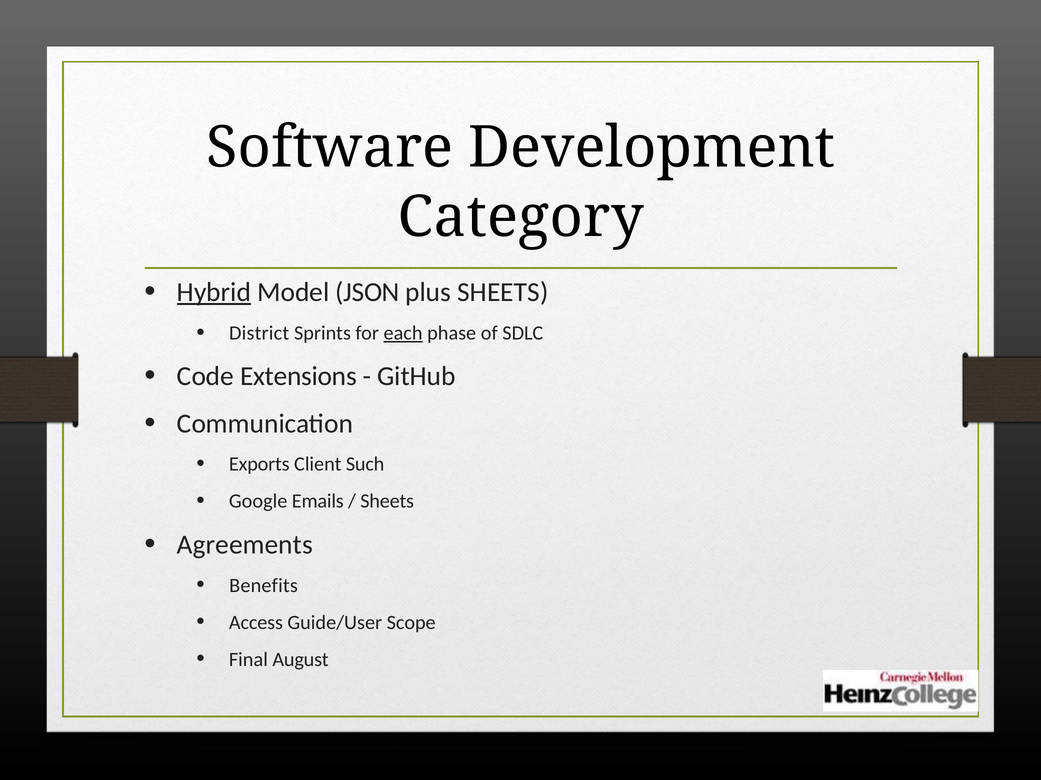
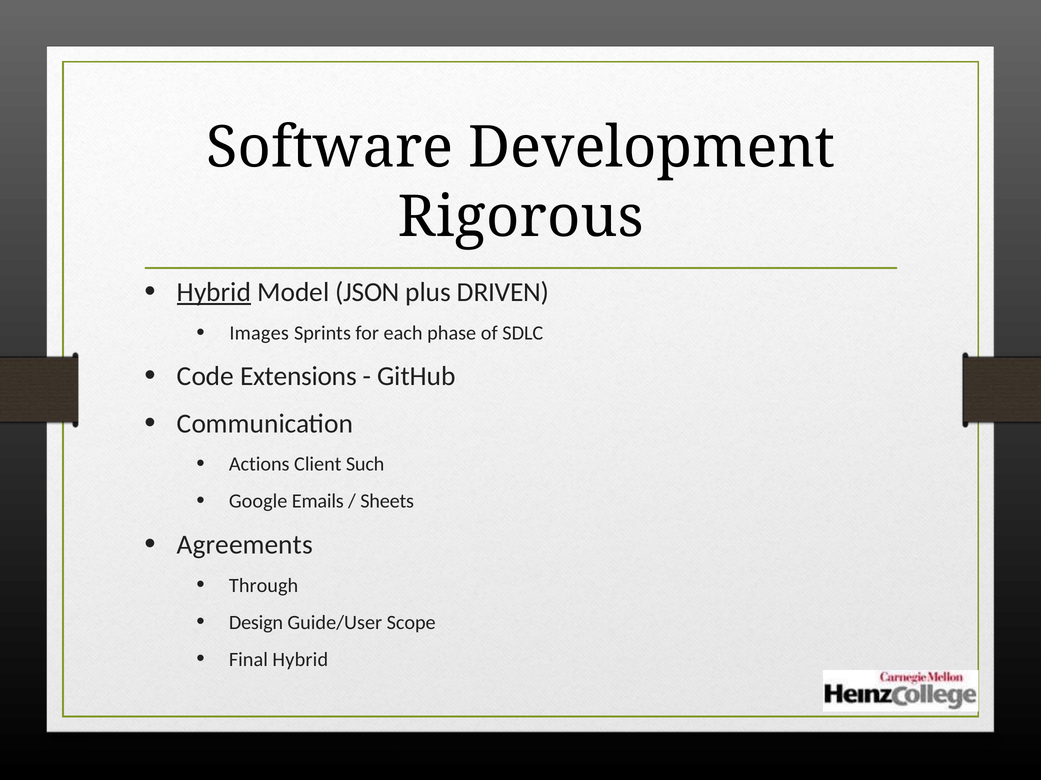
Category: Category -> Rigorous (521, 217)
plus SHEETS: SHEETS -> DRIVEN (503, 293)
District: District -> Images (259, 333)
each underline: present -> none (403, 333)
Exports: Exports -> Actions (259, 465)
Benefits: Benefits -> Through (264, 586)
Access: Access -> Design (256, 623)
Final August: August -> Hybrid (300, 660)
